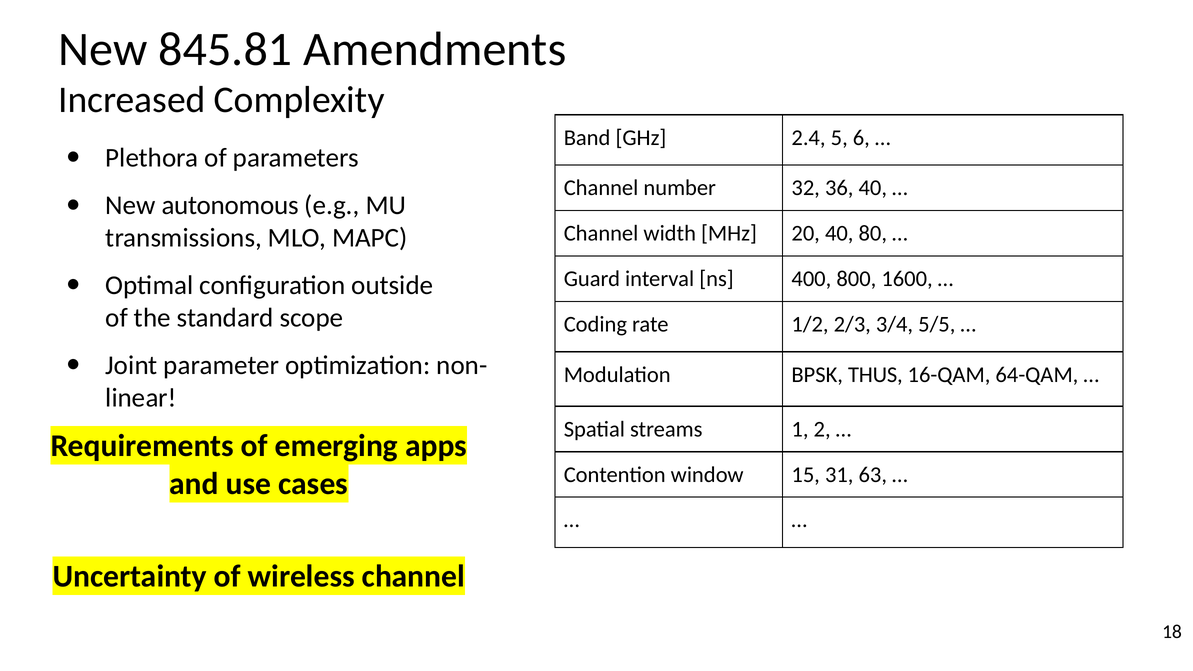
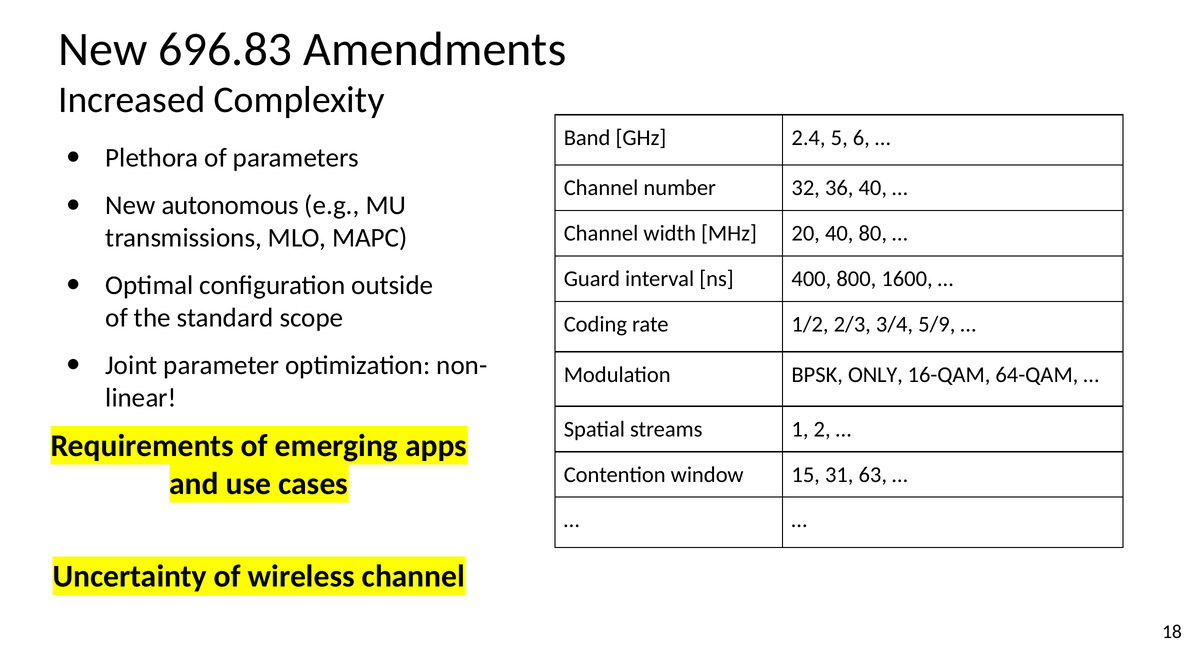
845.81: 845.81 -> 696.83 (225, 49)
5/5: 5/5 -> 5/9 (937, 324)
THUS: THUS -> ONLY (875, 375)
